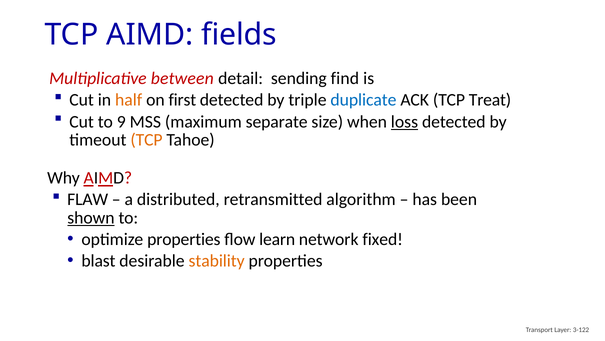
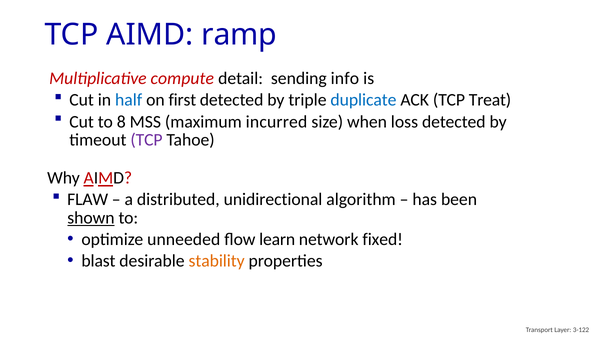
fields: fields -> ramp (239, 35)
between: between -> compute (182, 78)
find: find -> info (345, 78)
half colour: orange -> blue (129, 100)
9: 9 -> 8 (121, 121)
separate: separate -> incurred (277, 121)
loss underline: present -> none (404, 121)
TCP colour: orange -> purple (146, 139)
retransmitted: retransmitted -> unidirectional (273, 199)
optimize properties: properties -> unneeded (184, 239)
